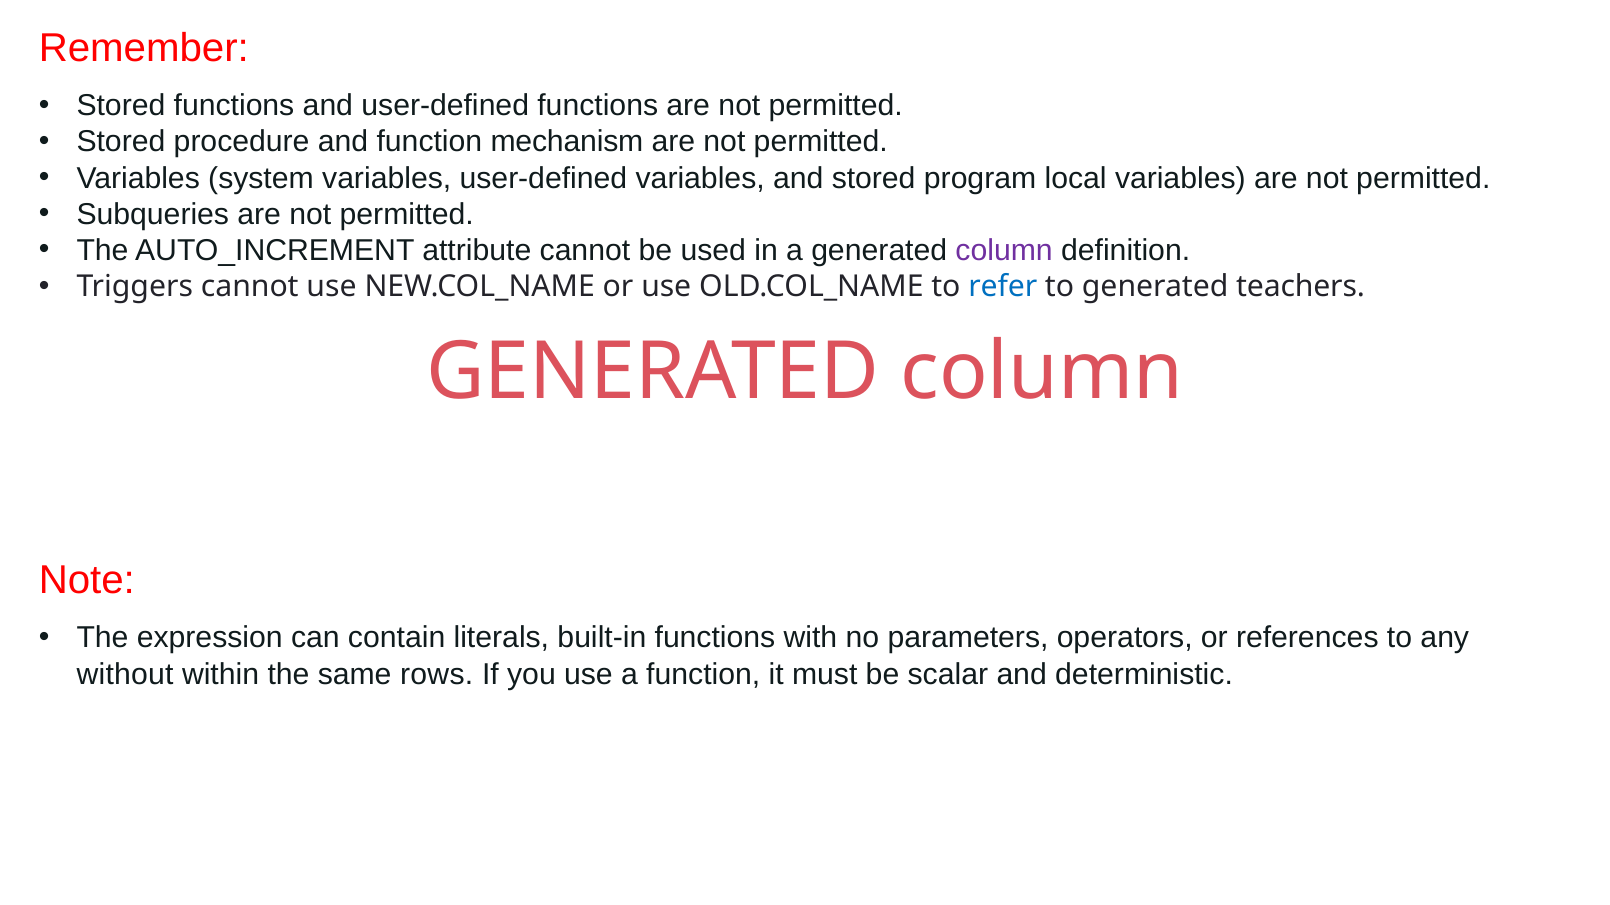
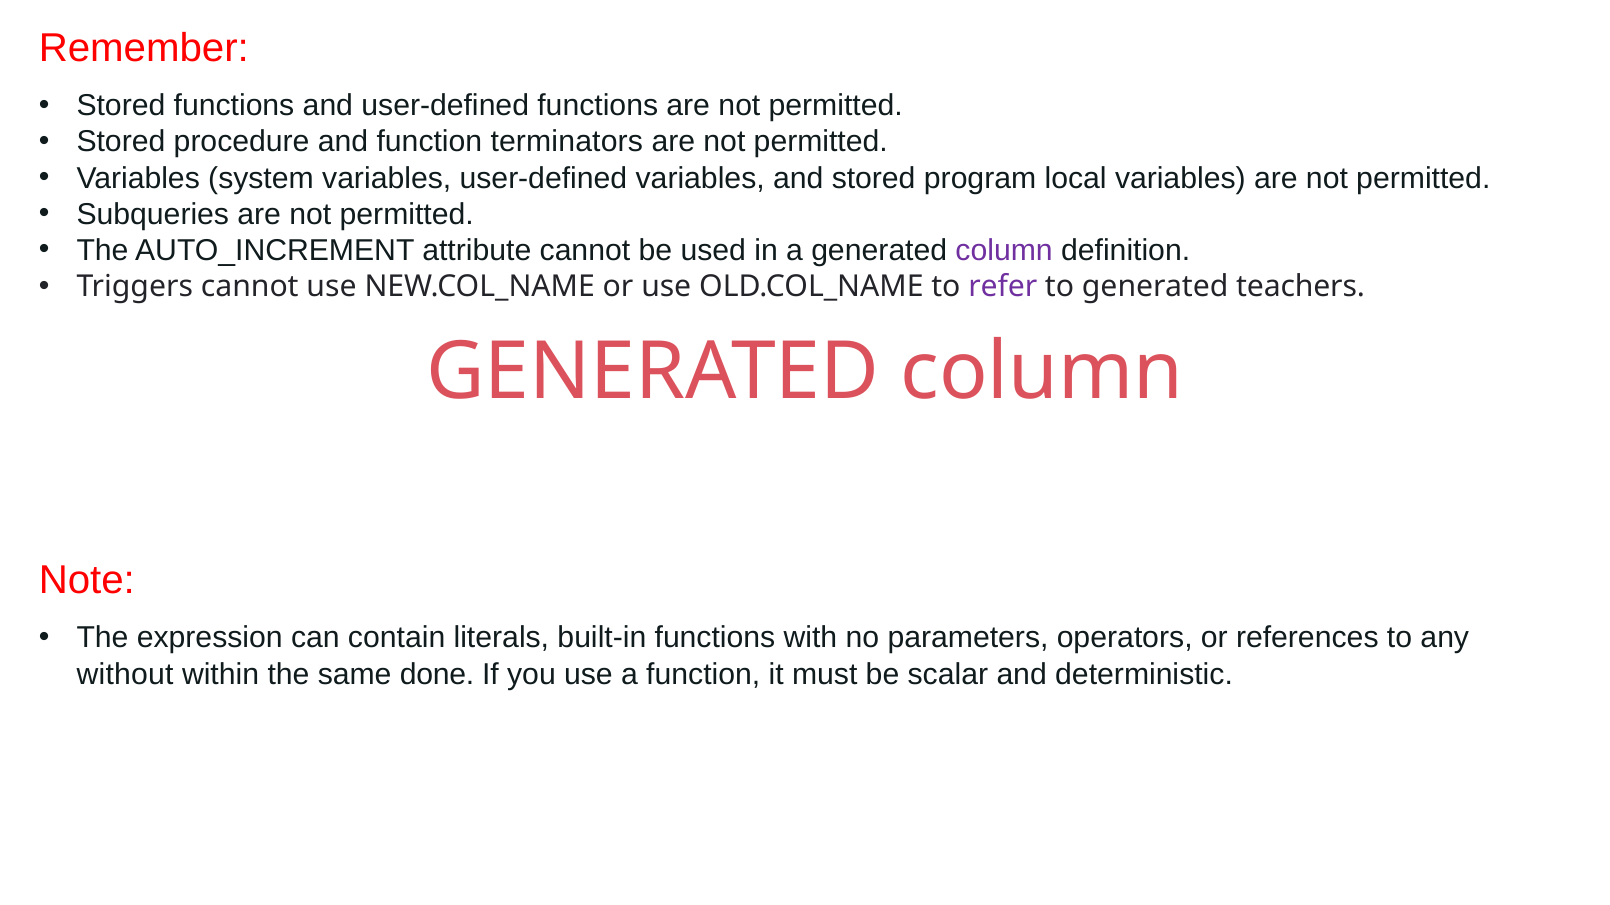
mechanism: mechanism -> terminators (567, 142)
refer colour: blue -> purple (1003, 287)
rows: rows -> done (437, 675)
